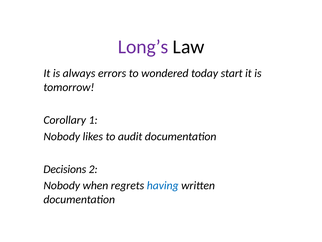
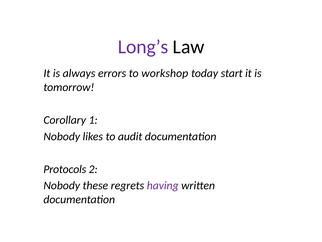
wondered: wondered -> workshop (165, 73)
Decisions: Decisions -> Protocols (65, 169)
when: when -> these (95, 185)
having colour: blue -> purple (163, 185)
